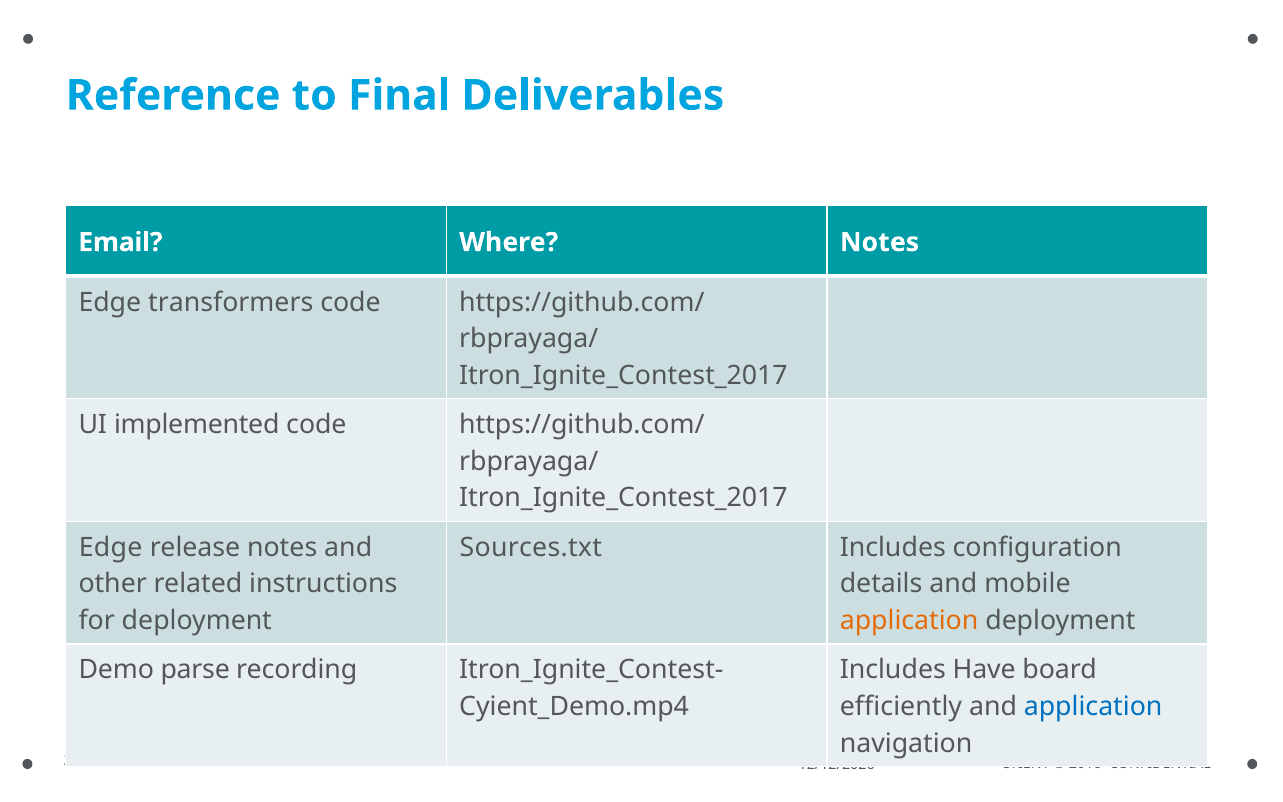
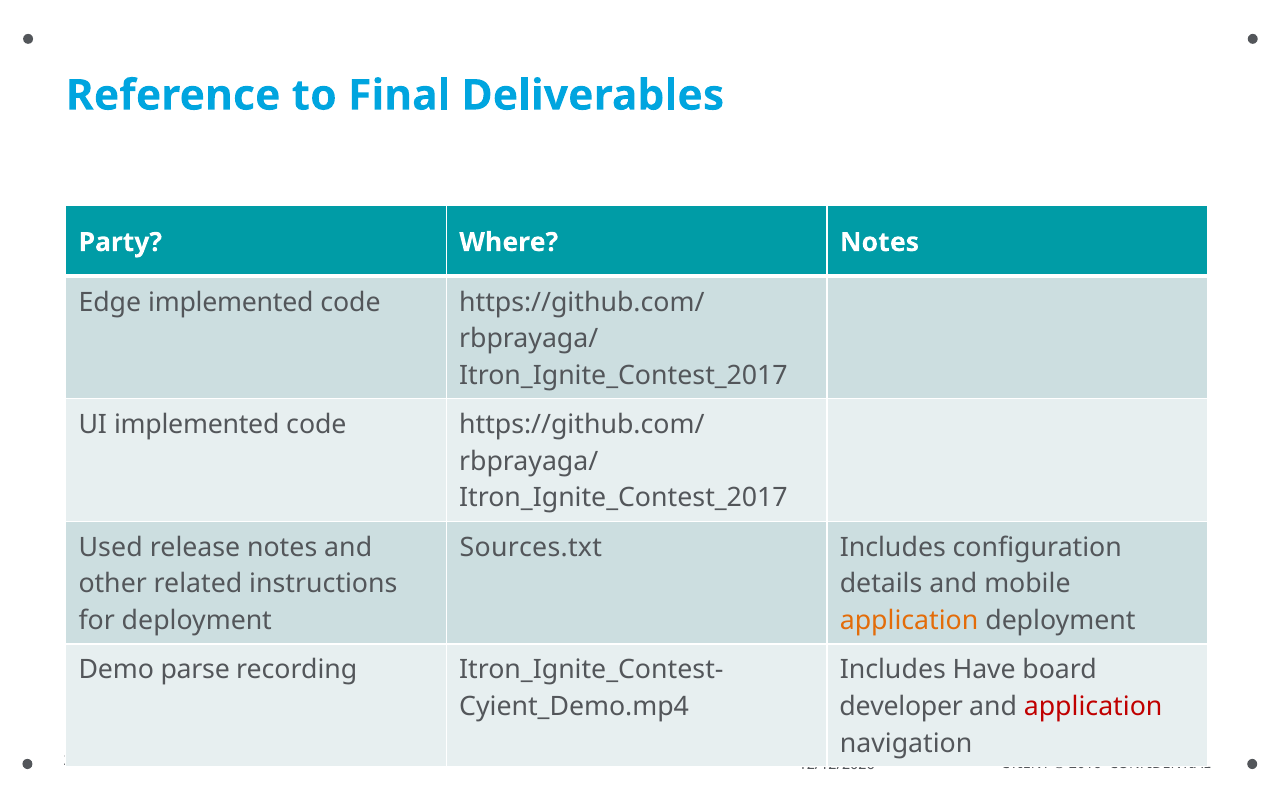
Email: Email -> Party (120, 242)
Edge transformers: transformers -> implemented (231, 302)
Edge: Edge -> Used (111, 547)
efficiently: efficiently -> developer (901, 707)
application colour: blue -> red (1093, 707)
